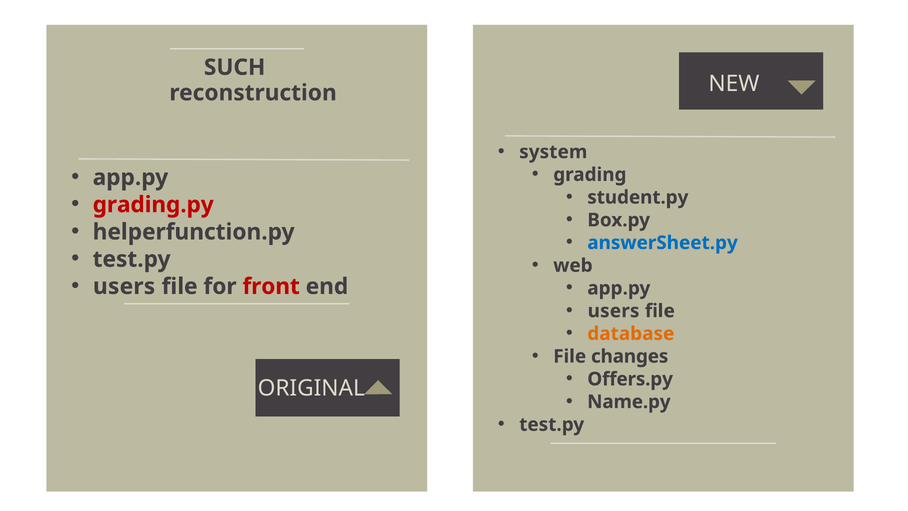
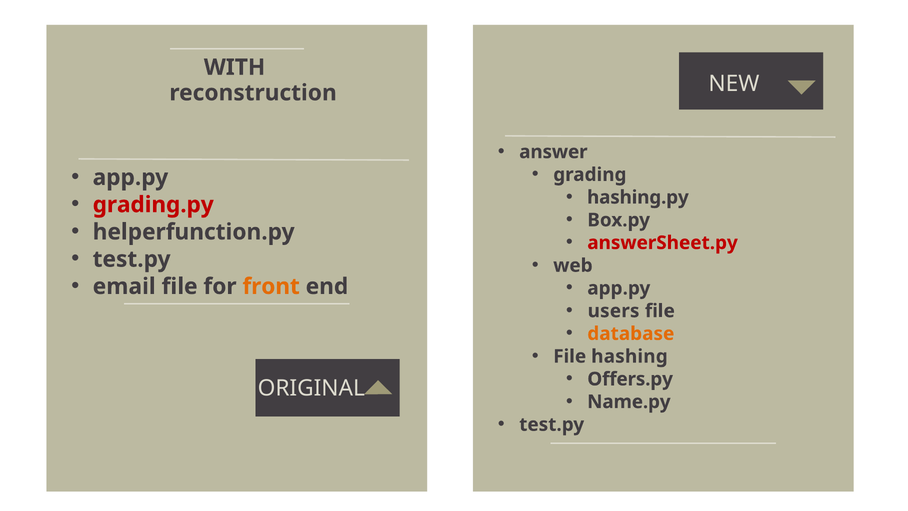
SUCH: SUCH -> WITH (235, 67)
system: system -> answer (553, 152)
student.py: student.py -> hashing.py (638, 197)
answerSheet.py colour: blue -> red (663, 243)
users: users -> email (124, 286)
front colour: red -> orange (271, 286)
changes: changes -> hashing (629, 356)
